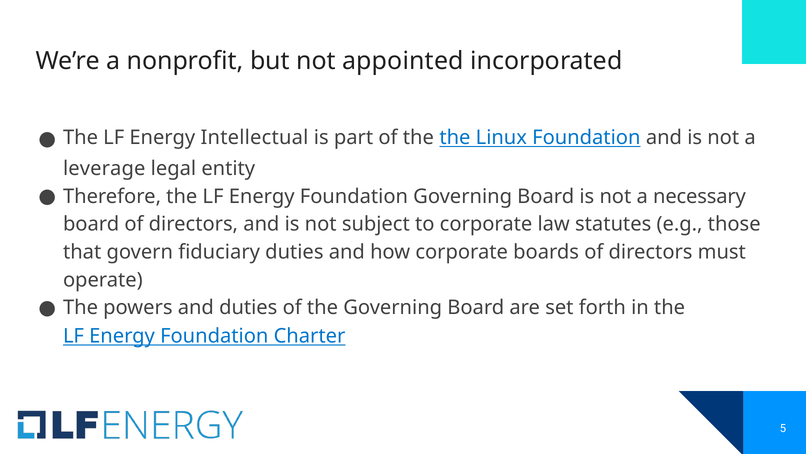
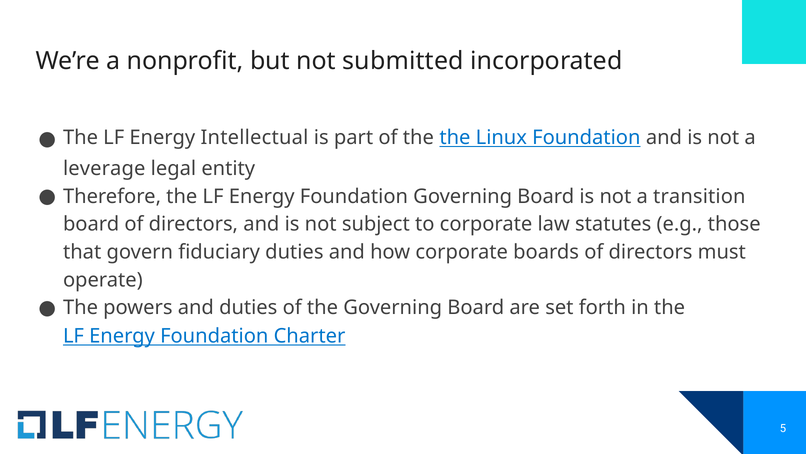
appointed: appointed -> submitted (403, 61)
necessary: necessary -> transition (699, 196)
